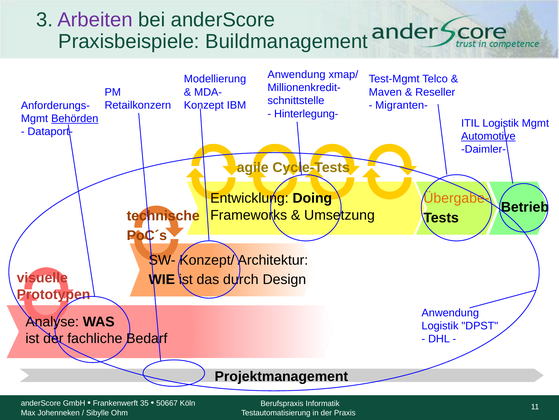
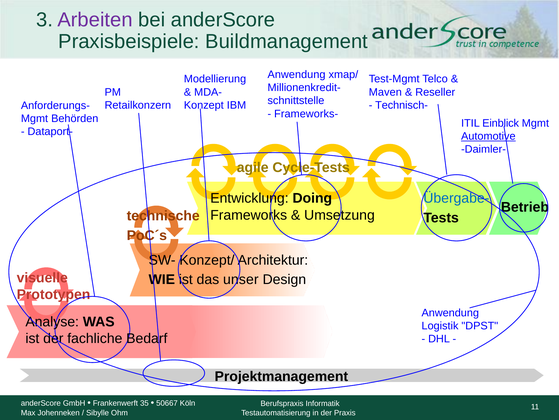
Migranten-: Migranten- -> Technisch- (402, 105)
Hinterlegung-: Hinterlegung- -> Frameworks- (306, 114)
Behörden underline: present -> none (75, 118)
ITIL Logistik: Logistik -> Einblick (501, 123)
Übergabe- colour: orange -> blue (456, 198)
durch: durch -> unser (241, 279)
